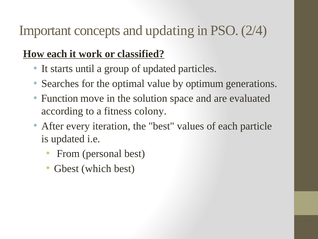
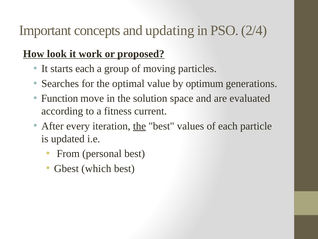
How each: each -> look (57, 54)
classified: classified -> proposed (141, 54)
starts until: until -> each (85, 69)
of updated: updated -> moving (159, 69)
colony: colony -> current (151, 111)
the underline: none -> present (140, 126)
